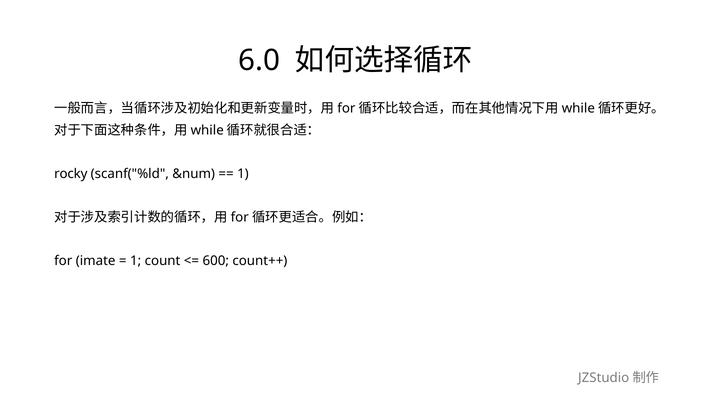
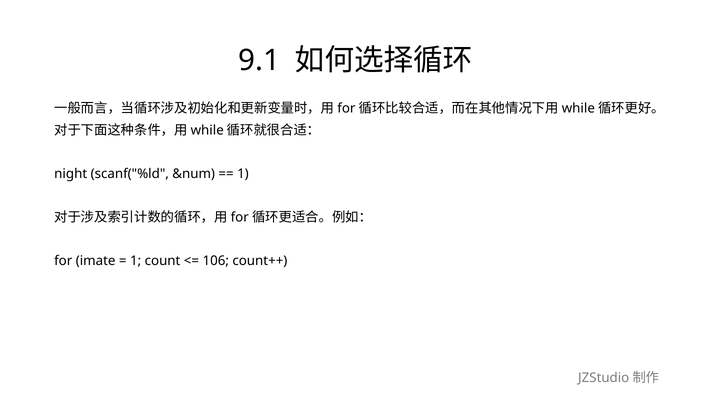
6.0: 6.0 -> 9.1 (259, 60)
rocky: rocky -> night (71, 174)
600: 600 -> 106 (216, 261)
